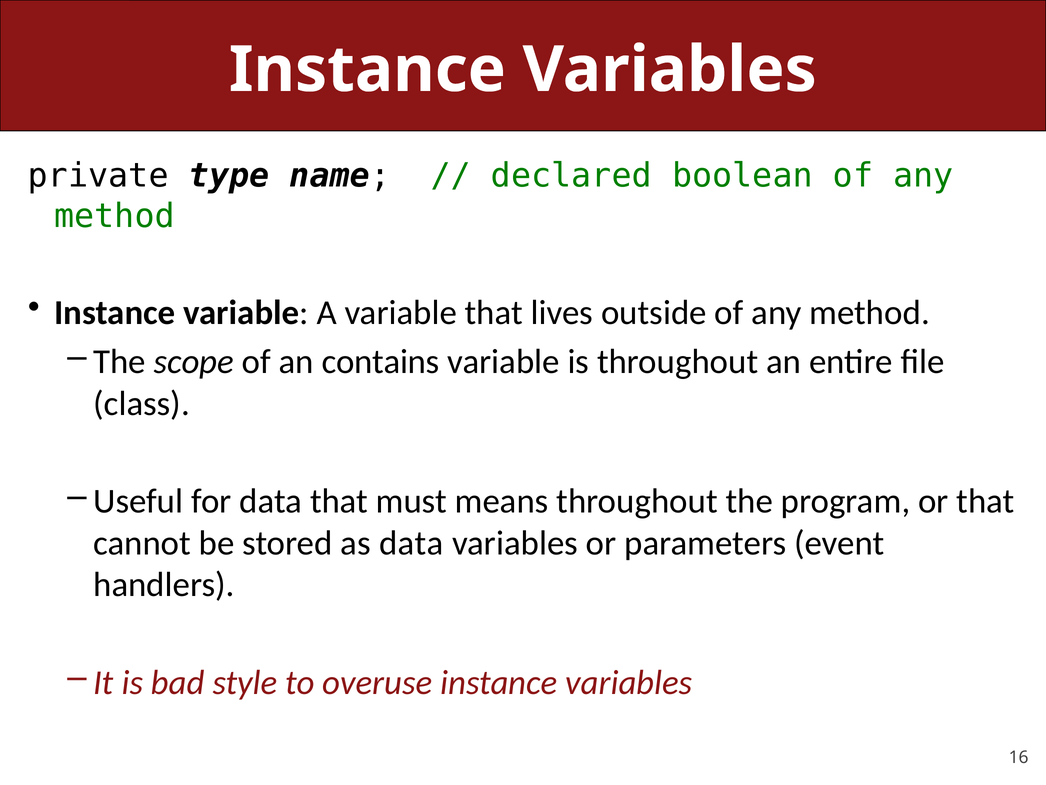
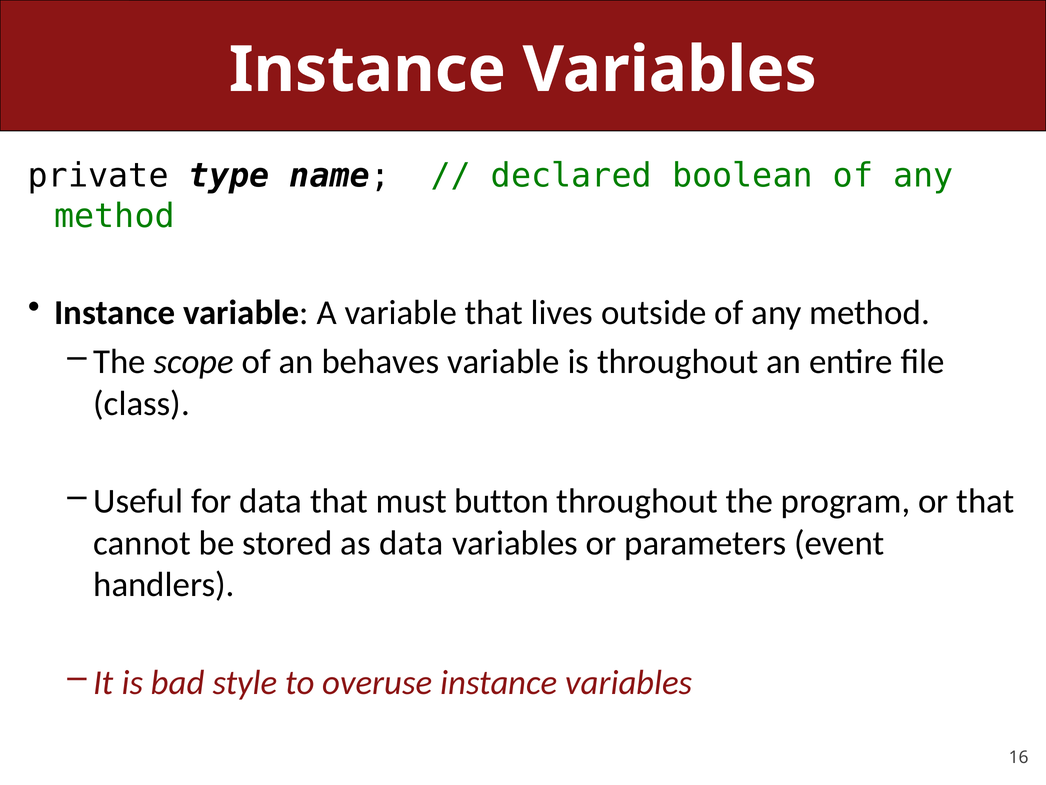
contains: contains -> behaves (380, 361)
means: means -> button (502, 501)
